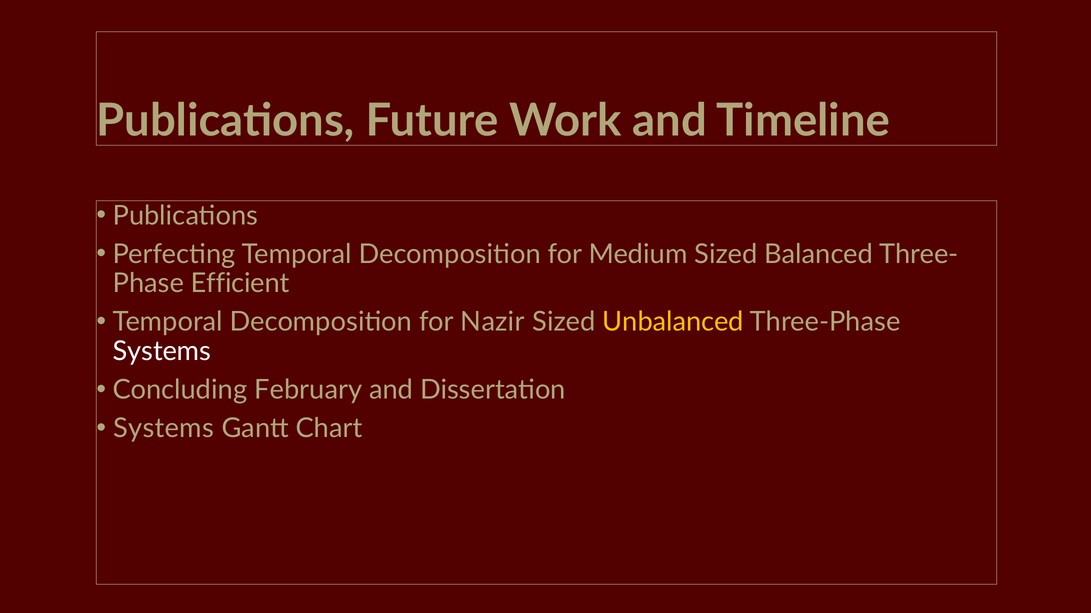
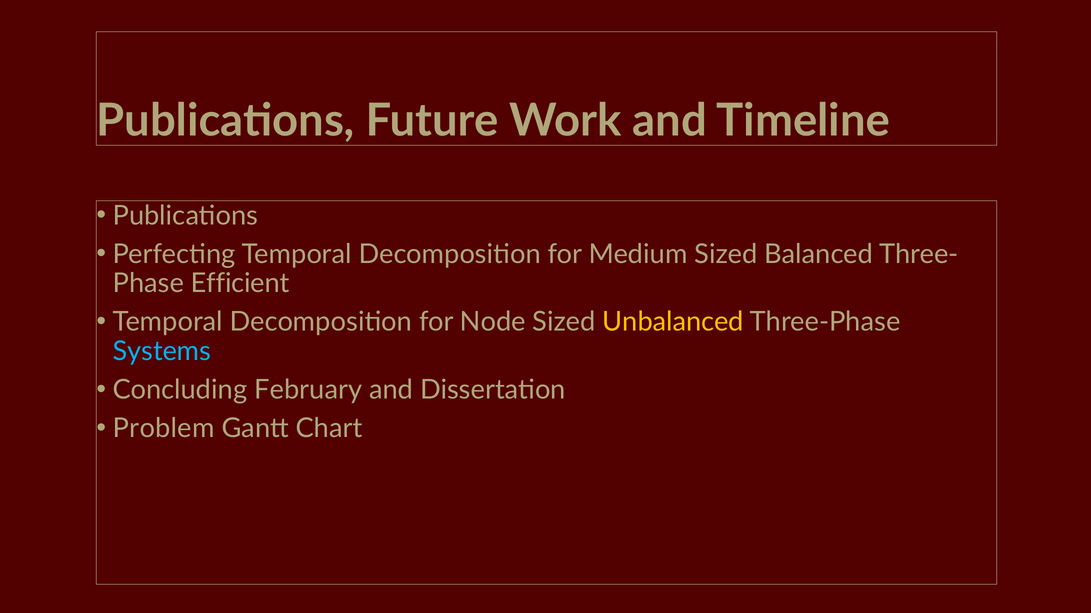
Nazir: Nazir -> Node (493, 322)
Systems colour: white -> light blue (162, 352)
Systems: Systems -> Problem (164, 429)
